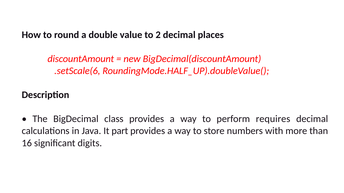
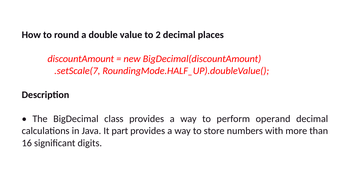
.setScale(6: .setScale(6 -> .setScale(7 (77, 71)
requires: requires -> operand (273, 119)
